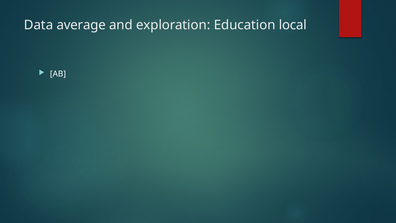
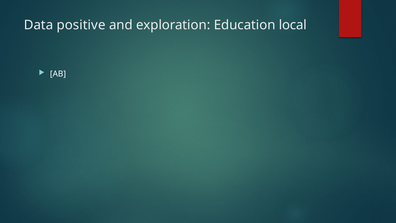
average: average -> positive (81, 25)
